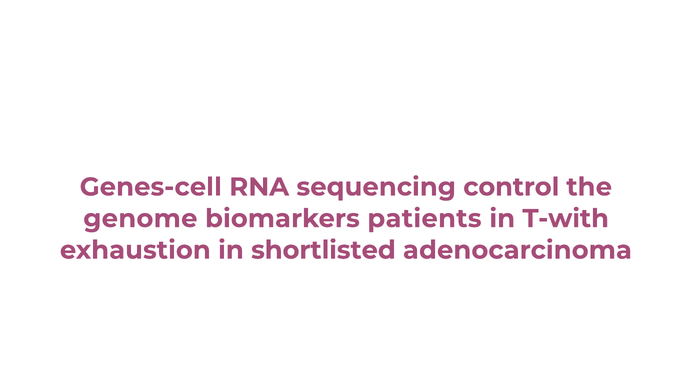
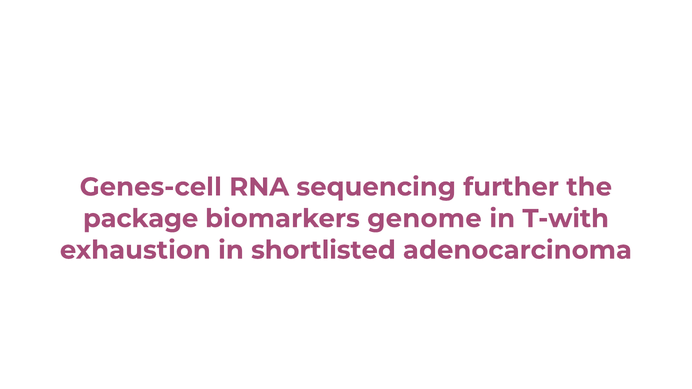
control: control -> further (511, 187)
genome: genome -> package (141, 219)
patients: patients -> genome (424, 219)
